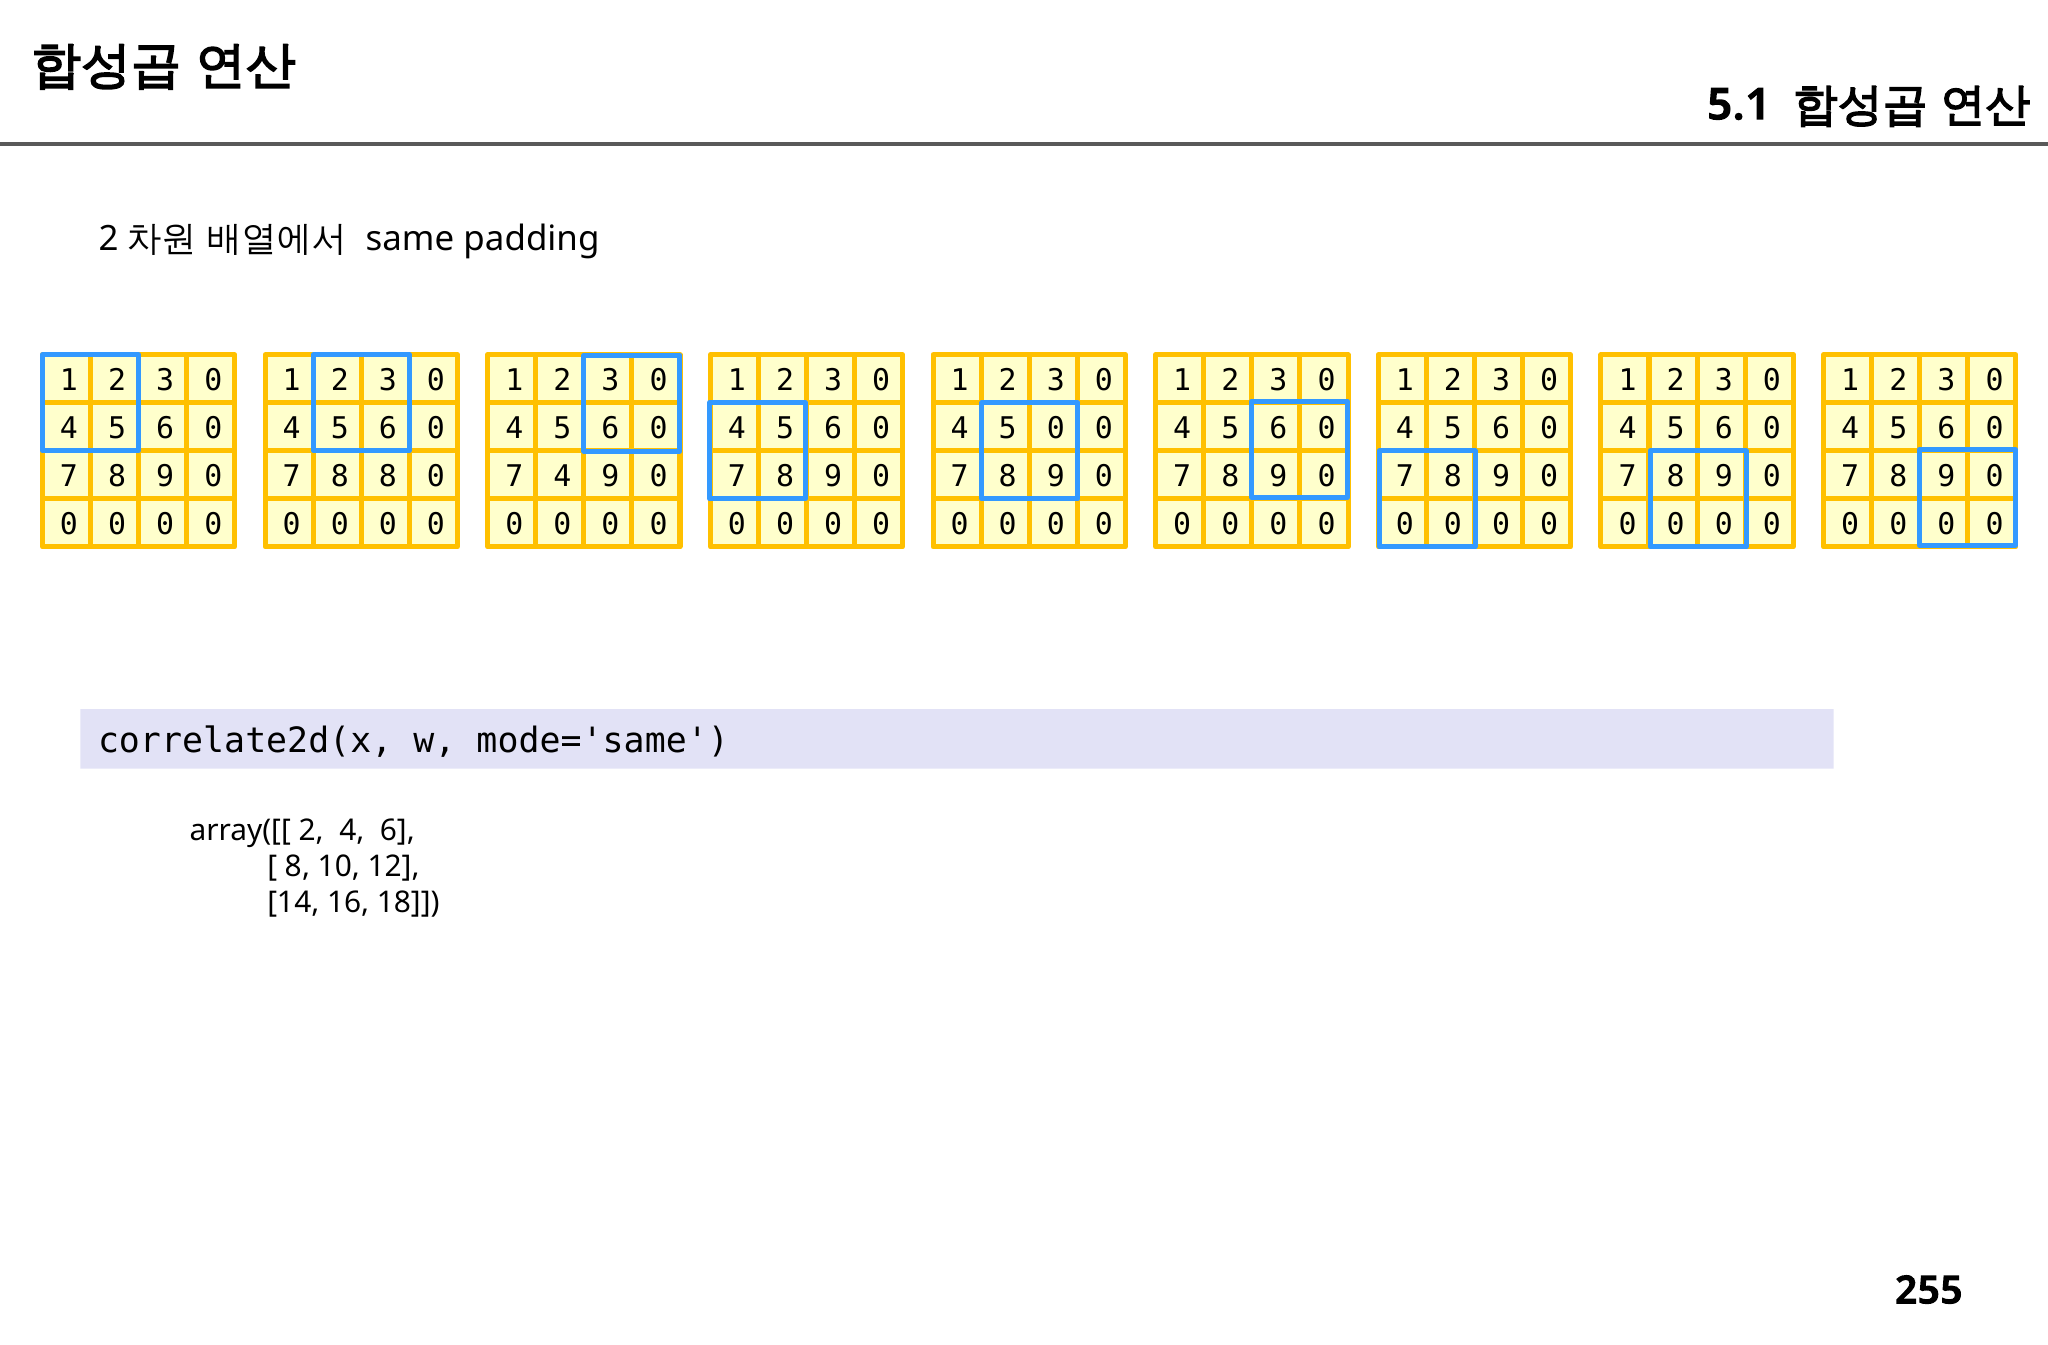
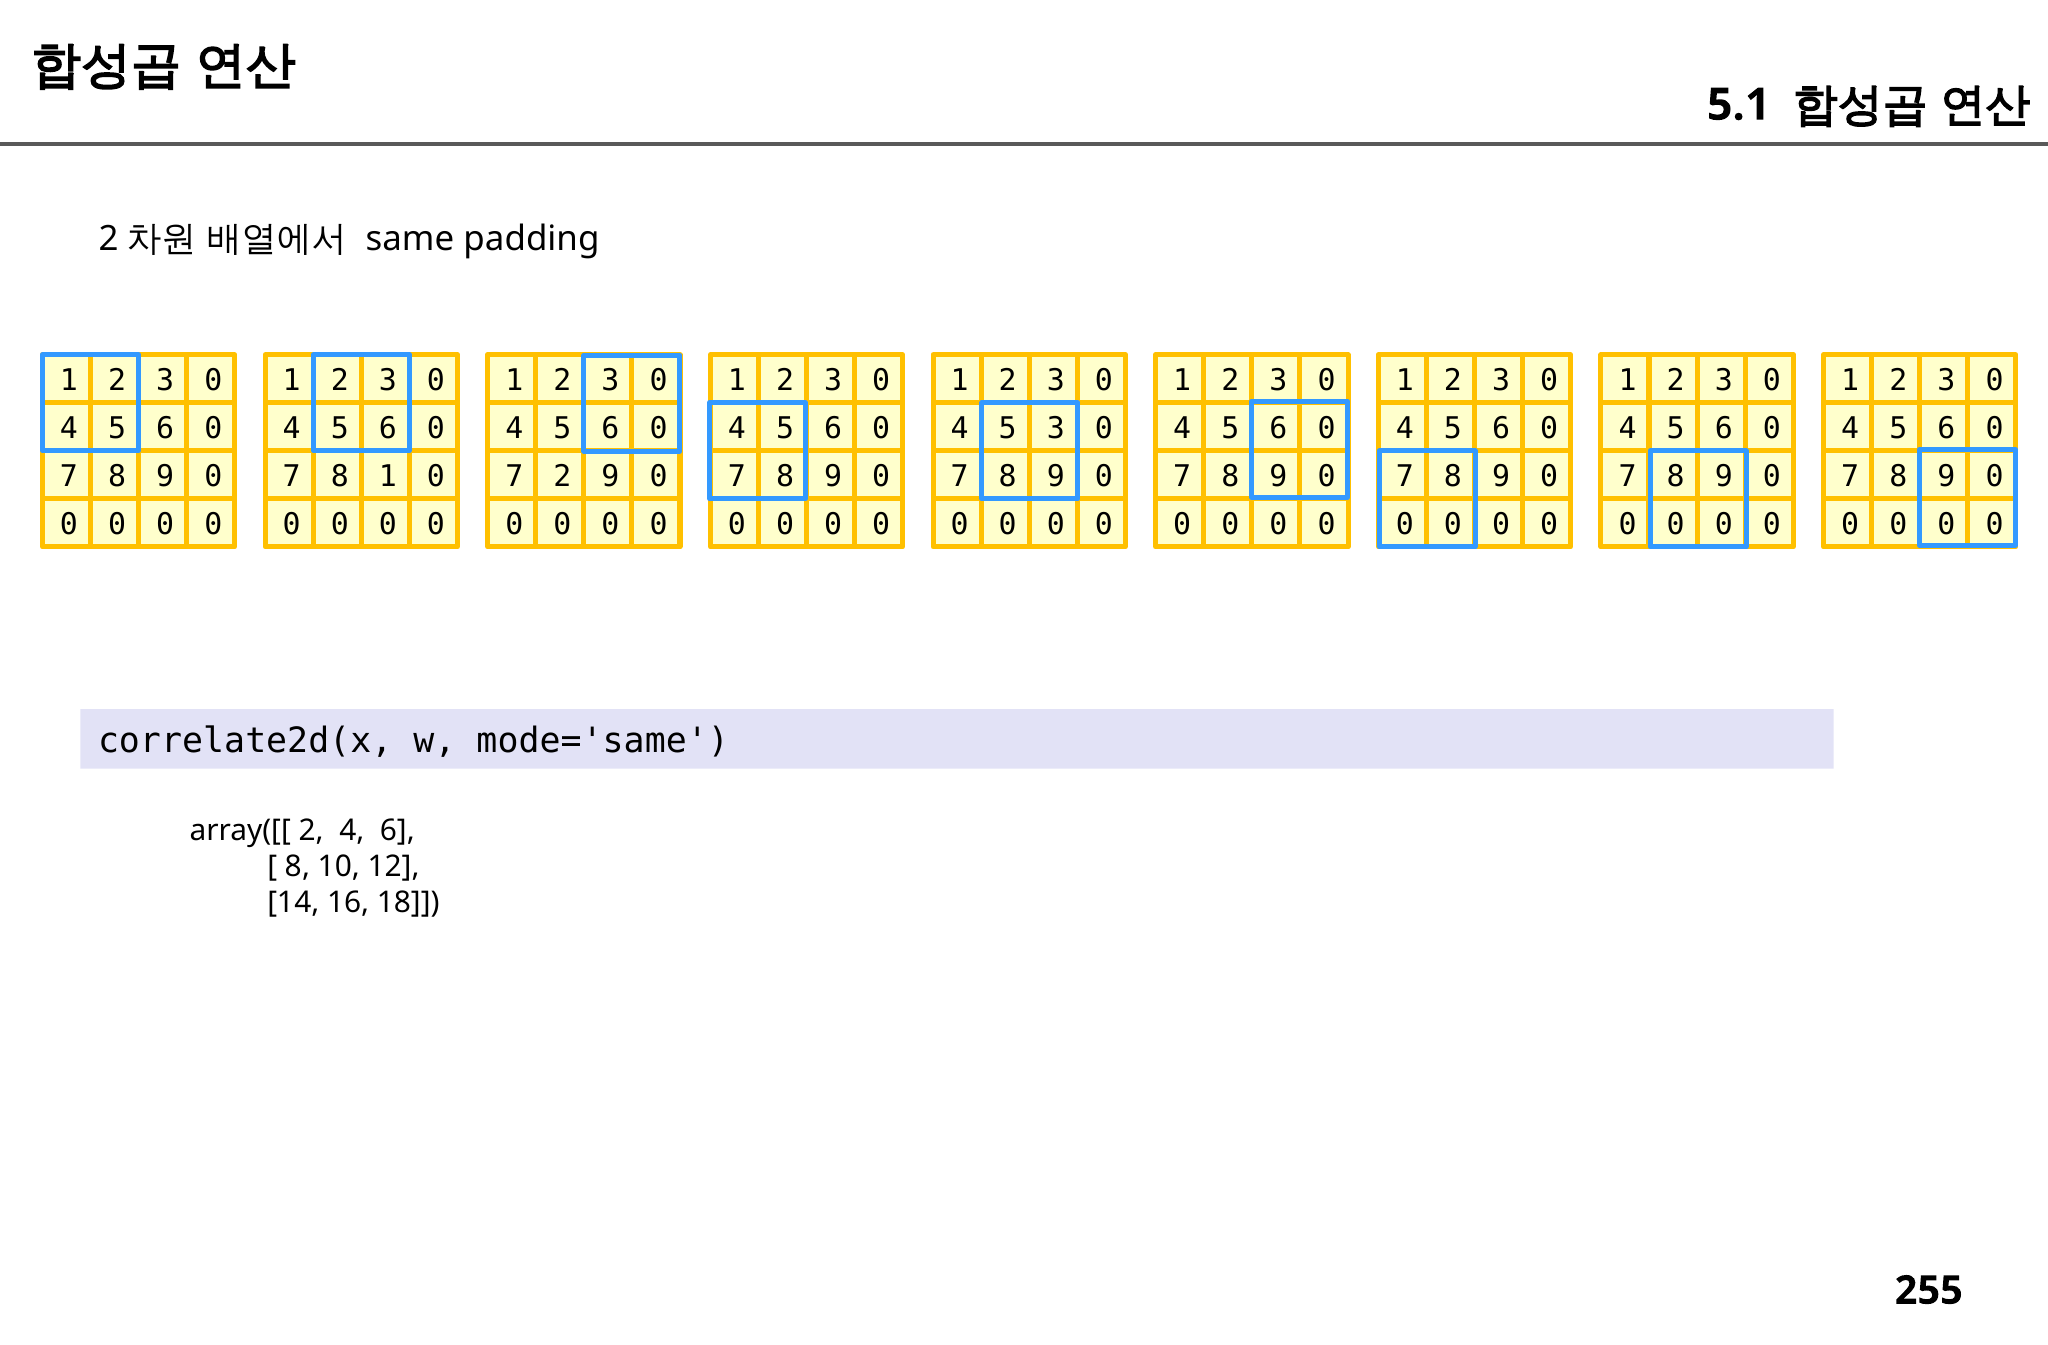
5 0: 0 -> 3 (1056, 429)
8 8: 8 -> 1 (388, 477)
7 4: 4 -> 2 (562, 477)
